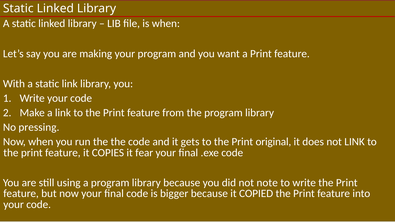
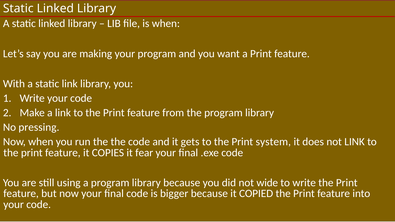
original: original -> system (273, 142)
note: note -> wide (267, 183)
